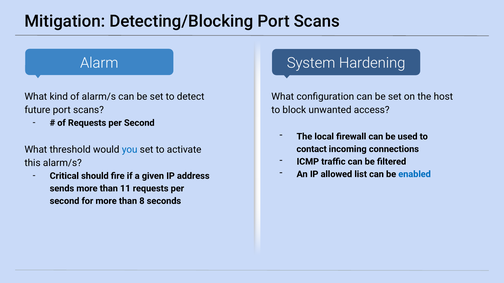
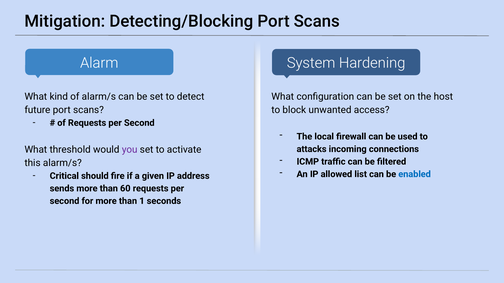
you colour: blue -> purple (130, 150)
contact: contact -> attacks (312, 149)
11: 11 -> 60 (125, 189)
8: 8 -> 1 (142, 201)
